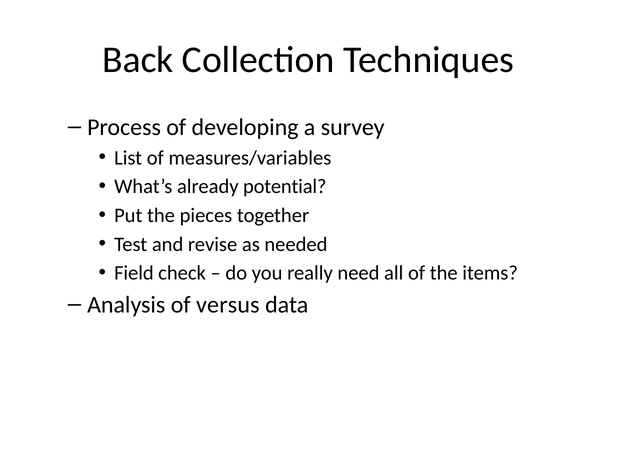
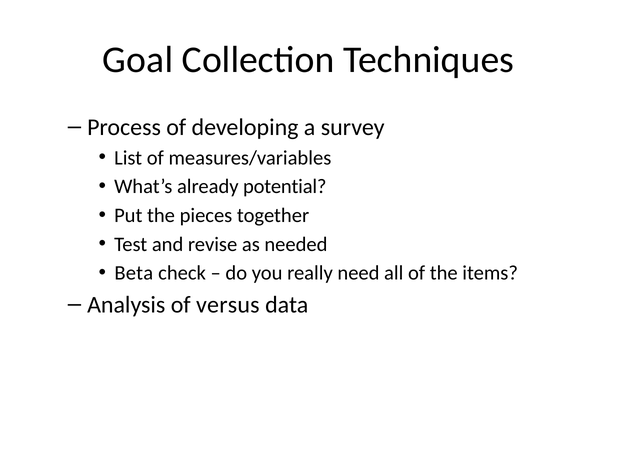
Back: Back -> Goal (138, 60)
Field: Field -> Beta (134, 273)
